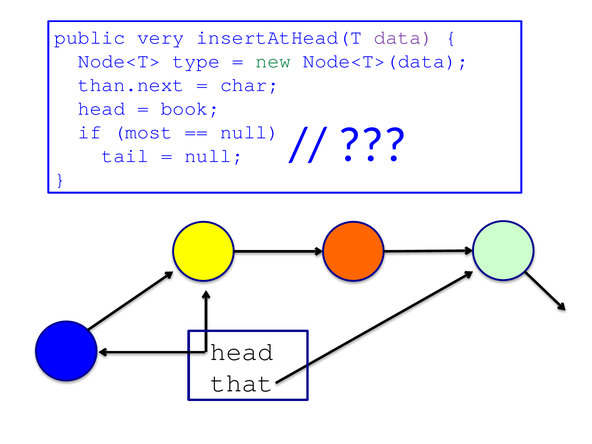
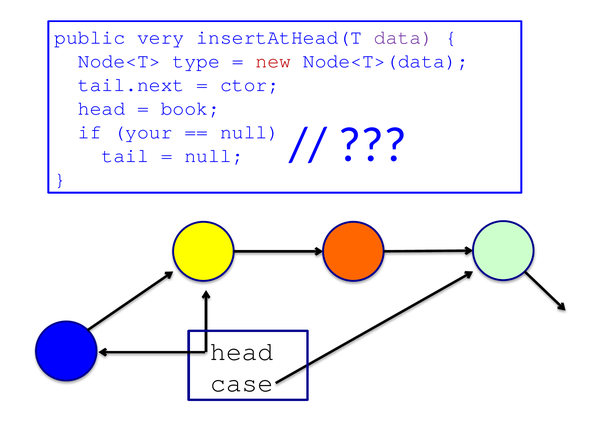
new colour: green -> red (273, 61)
than.next: than.next -> tail.next (131, 85)
char: char -> ctor (250, 85)
most: most -> your (143, 132)
that: that -> case (242, 383)
